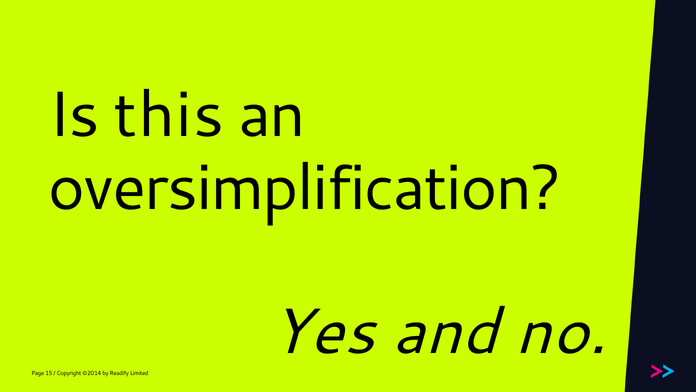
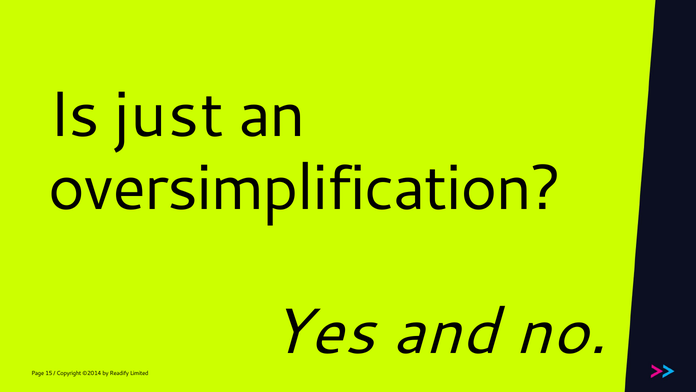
this: this -> just (169, 115)
